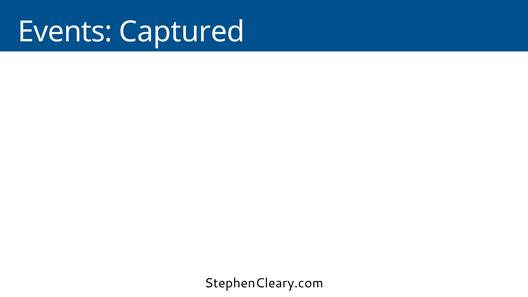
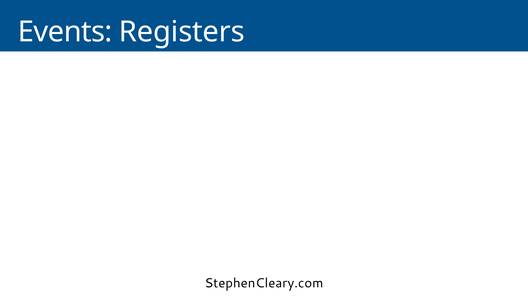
Captured: Captured -> Registers (182, 32)
